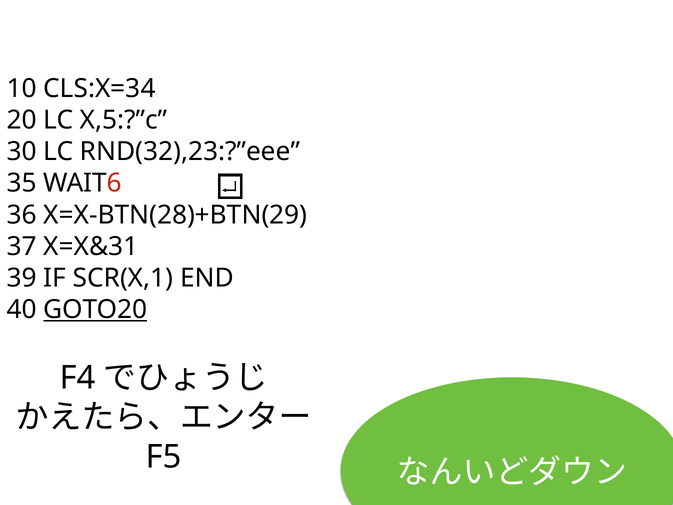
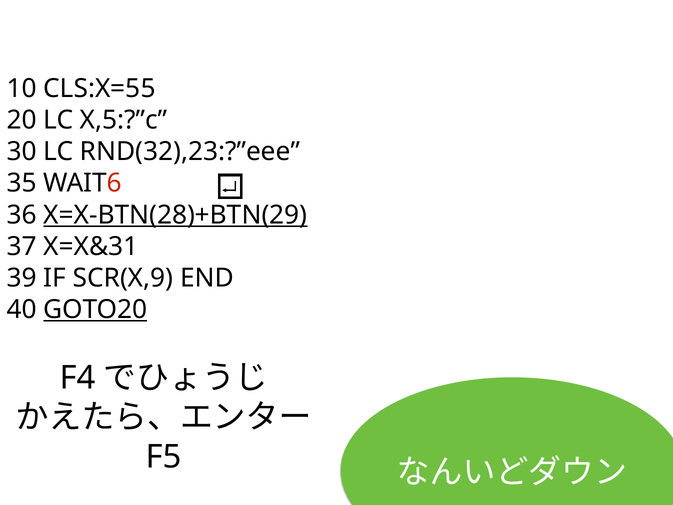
CLS:X=34: CLS:X=34 -> CLS:X=55 (99, 89)
X=X-BTN(28)+BTN(29 underline: none -> present (175, 215)
SCR(X,1: SCR(X,1 -> SCR(X,9 (123, 278)
